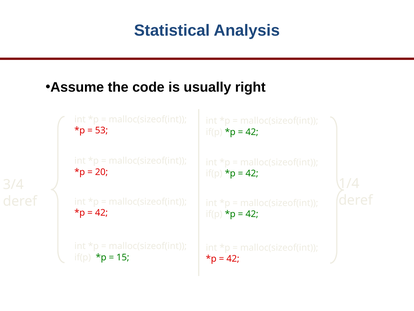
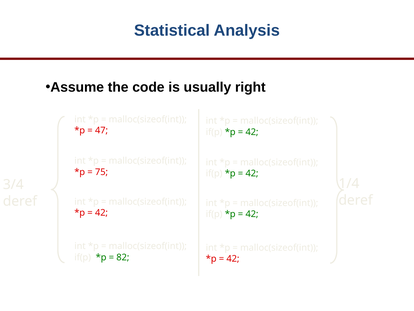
53: 53 -> 47 (101, 130)
20: 20 -> 75 (101, 172)
15: 15 -> 82 (123, 257)
